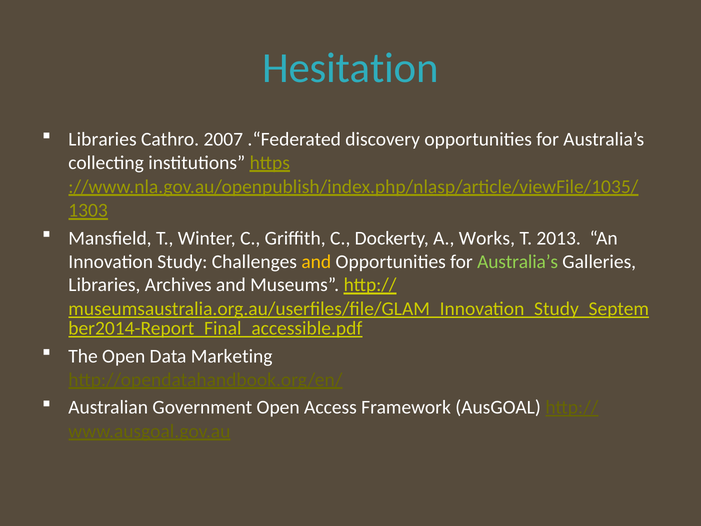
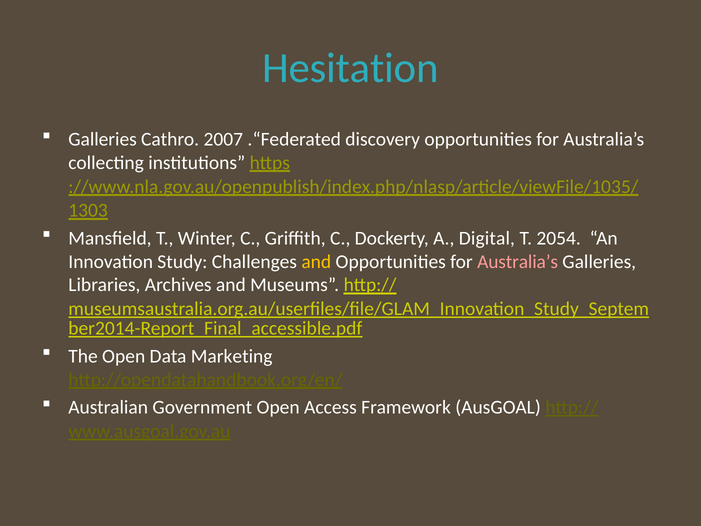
Libraries: Libraries -> Galleries (103, 139)
Works: Works -> Digital (487, 238)
2013: 2013 -> 2054 (559, 238)
Australia’s colour: light green -> pink (518, 261)
